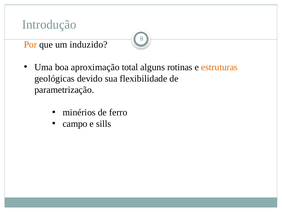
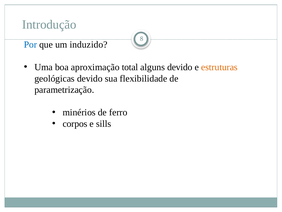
Por colour: orange -> blue (30, 44)
alguns rotinas: rotinas -> devido (180, 67)
campo: campo -> corpos (75, 123)
